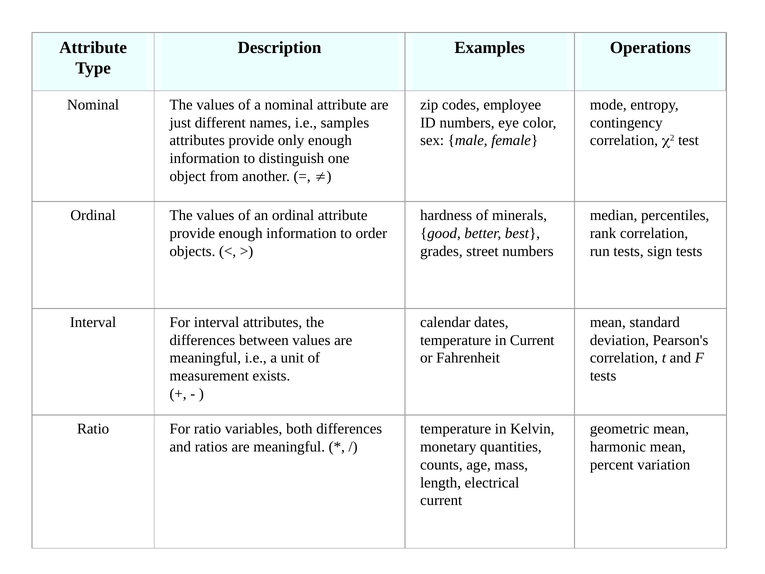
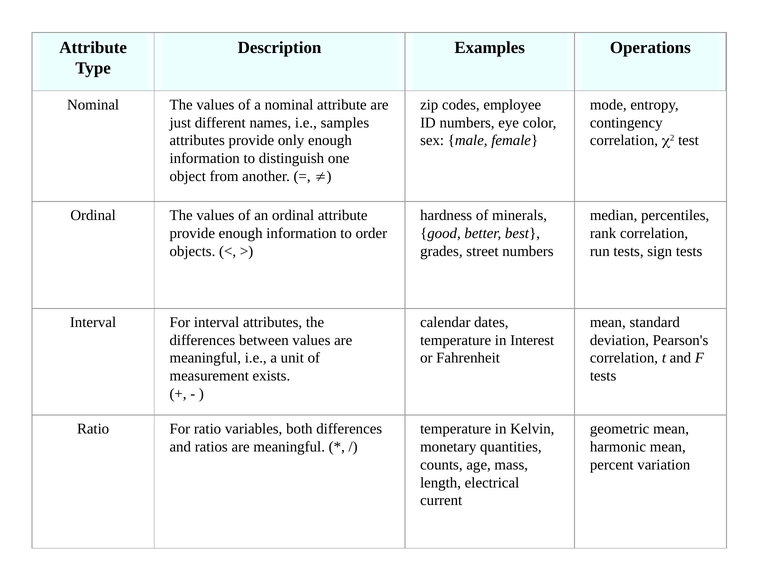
in Current: Current -> Interest (532, 340)
